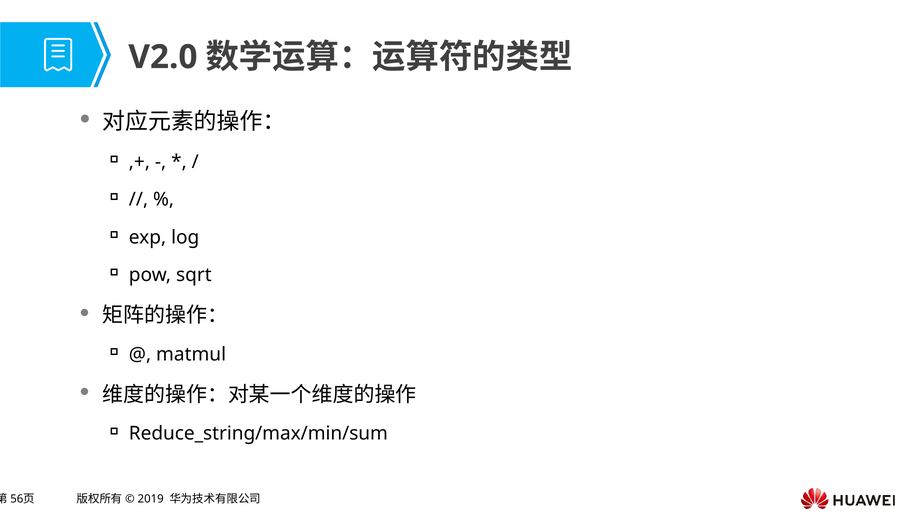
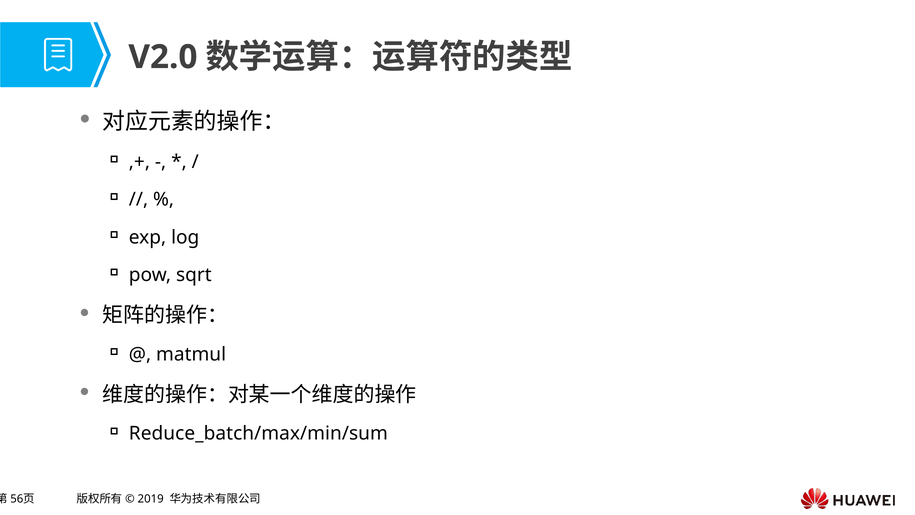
Reduce_string/max/min/sum: Reduce_string/max/min/sum -> Reduce_batch/max/min/sum (258, 433)
